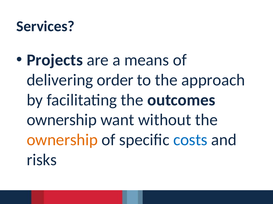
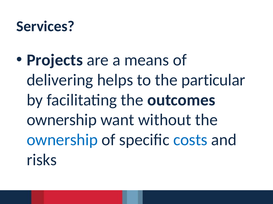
order: order -> helps (115, 80)
approach: approach -> particular (213, 80)
ownership colour: orange -> blue (62, 140)
